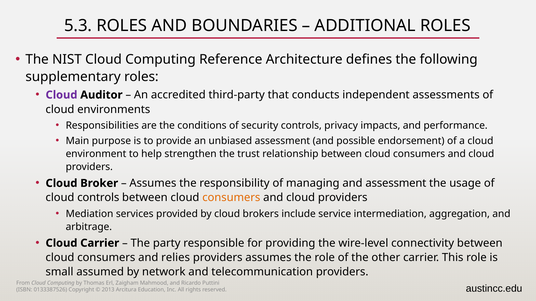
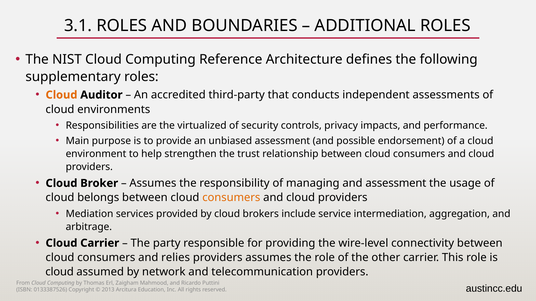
5.3: 5.3 -> 3.1 (78, 26)
Cloud colour: purple -> orange (61, 95)
conditions: conditions -> virtualized (202, 126)
cloud controls: controls -> belongs (98, 198)
small: small -> cloud (60, 272)
